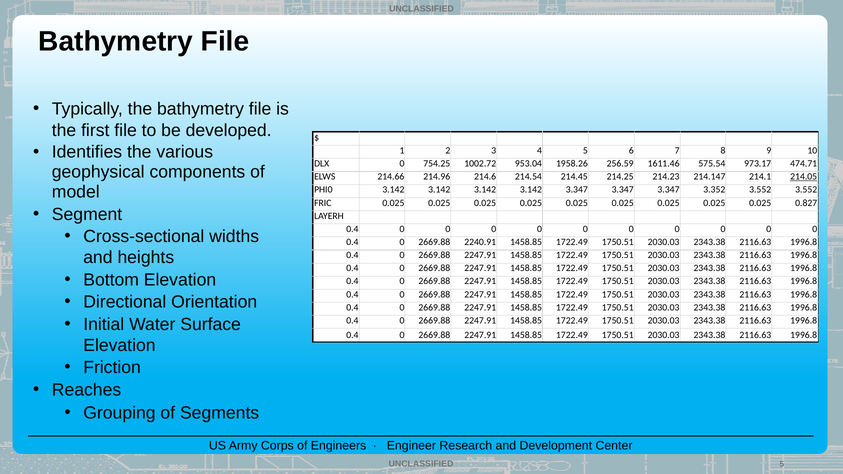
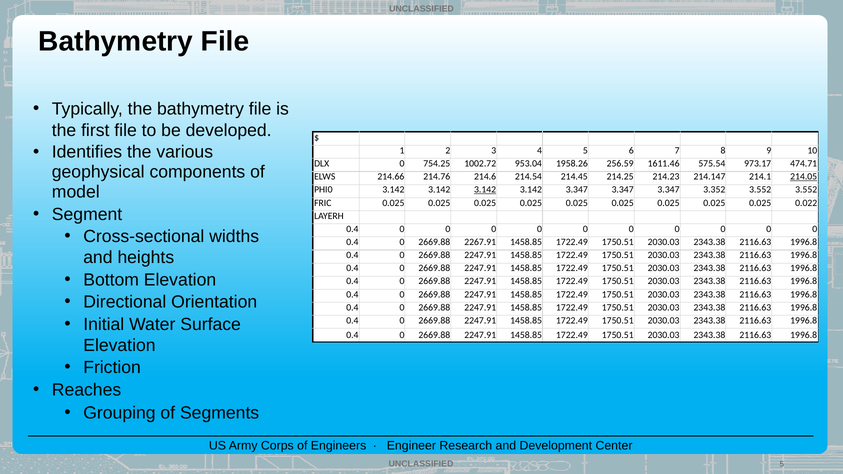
214.96: 214.96 -> 214.76 (437, 177)
3.142 underline: none -> present (485, 190)
0.827: 0.827 -> 0.022 (806, 203)
2240.91: 2240.91 -> 2267.91 (480, 242)
